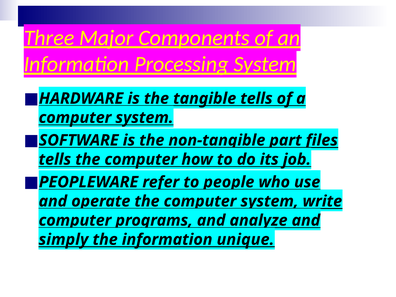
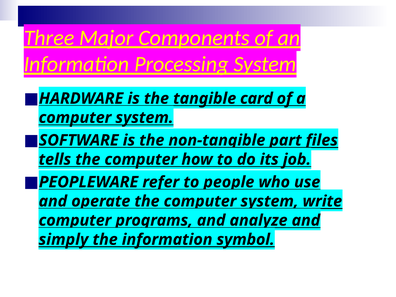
tangible tells: tells -> card (257, 98)
unique: unique -> symbol (246, 240)
